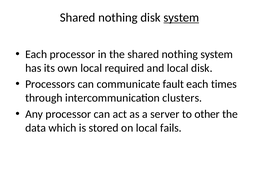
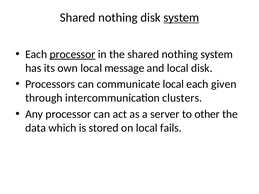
processor underline: none -> present (73, 54)
required: required -> message (124, 68)
communicate fault: fault -> local (173, 84)
times: times -> given (224, 84)
